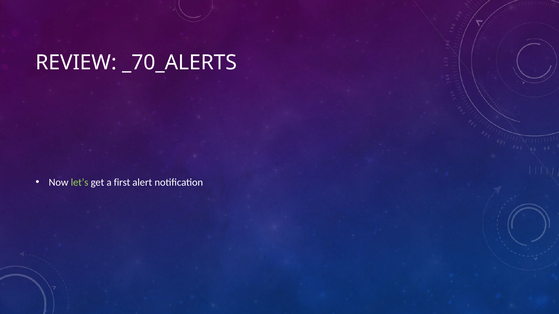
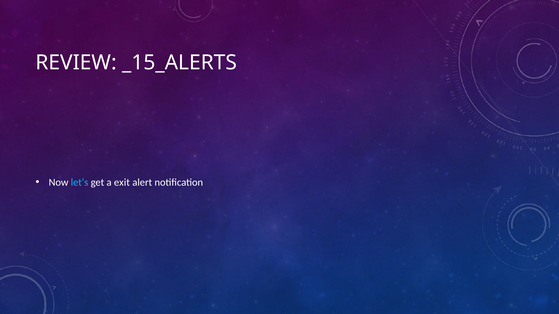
_70_ALERTS: _70_ALERTS -> _15_ALERTS (180, 63)
let’s colour: light green -> light blue (80, 183)
first: first -> exit (122, 183)
